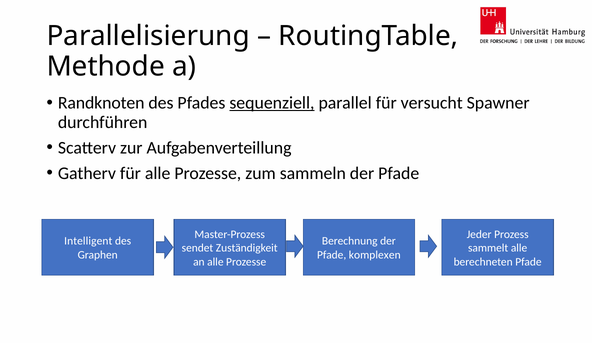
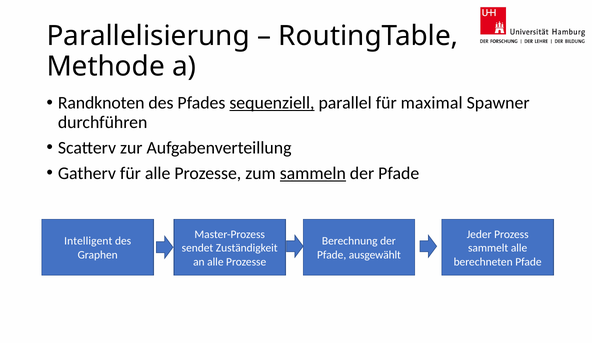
versucht: versucht -> maximal (432, 103)
sammeln underline: none -> present (313, 173)
komplexen: komplexen -> ausgewählt (375, 255)
